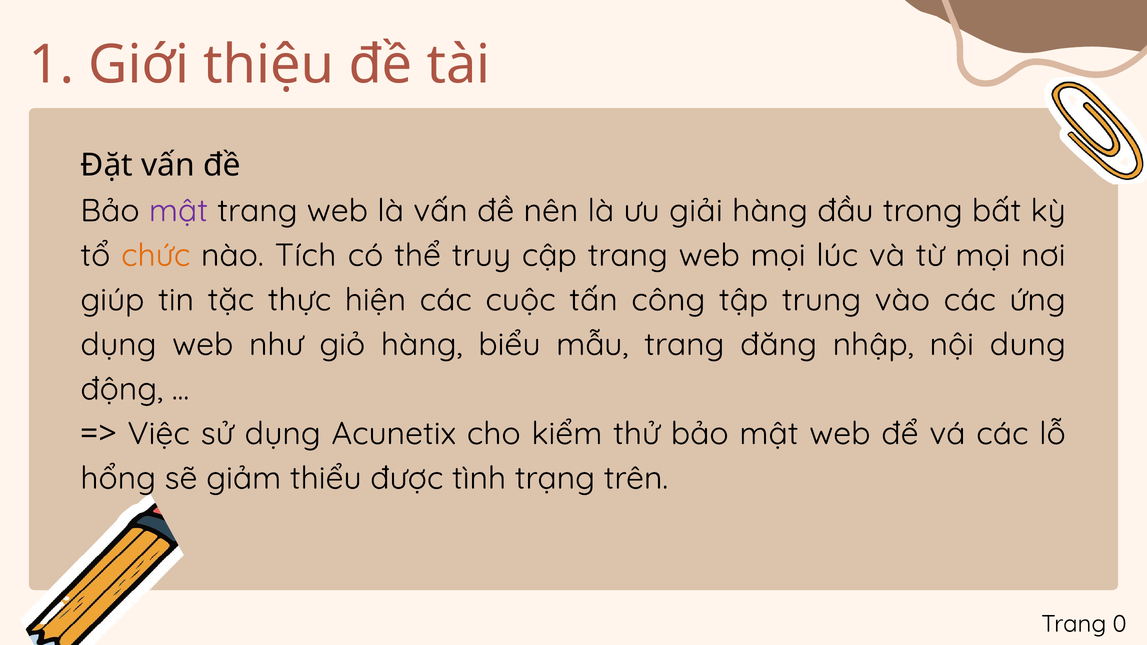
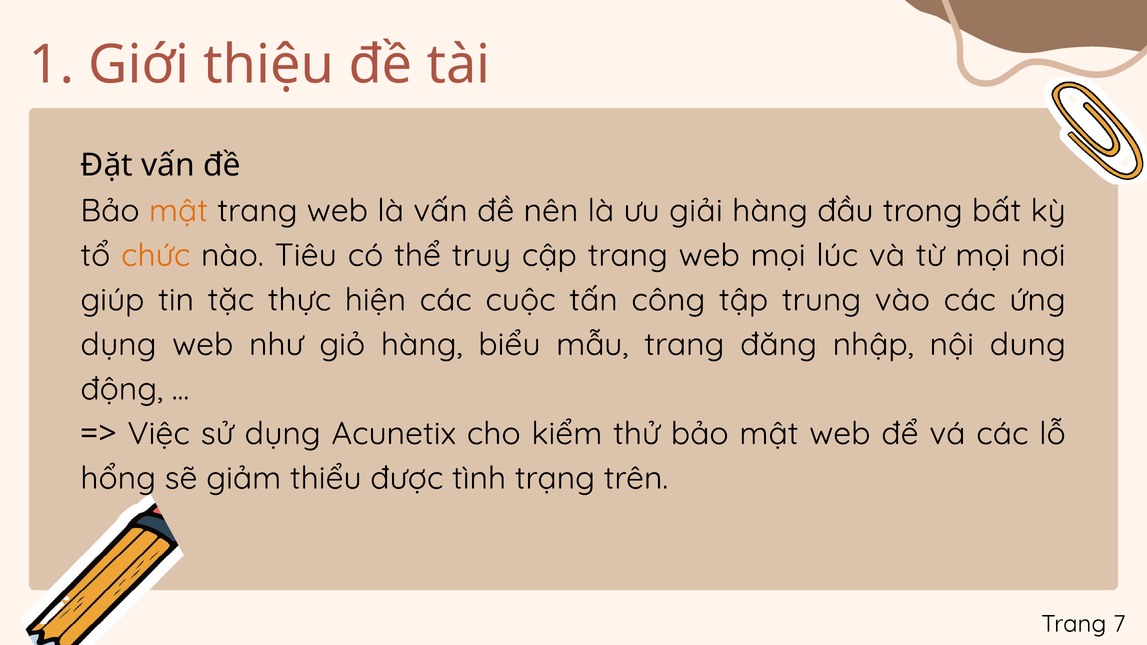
mật colour: purple -> orange (178, 211)
Tích: Tích -> Tiêu (306, 255)
0: 0 -> 7 (1119, 624)
